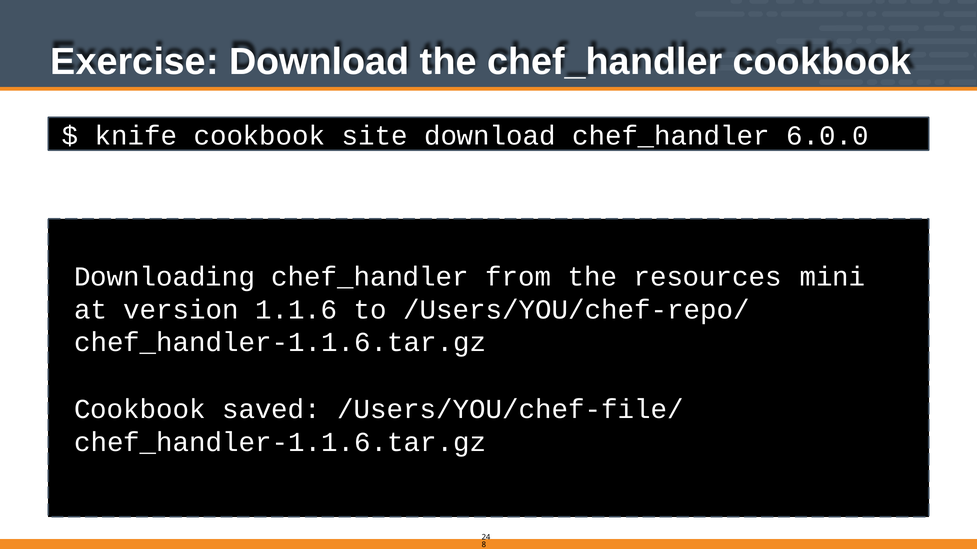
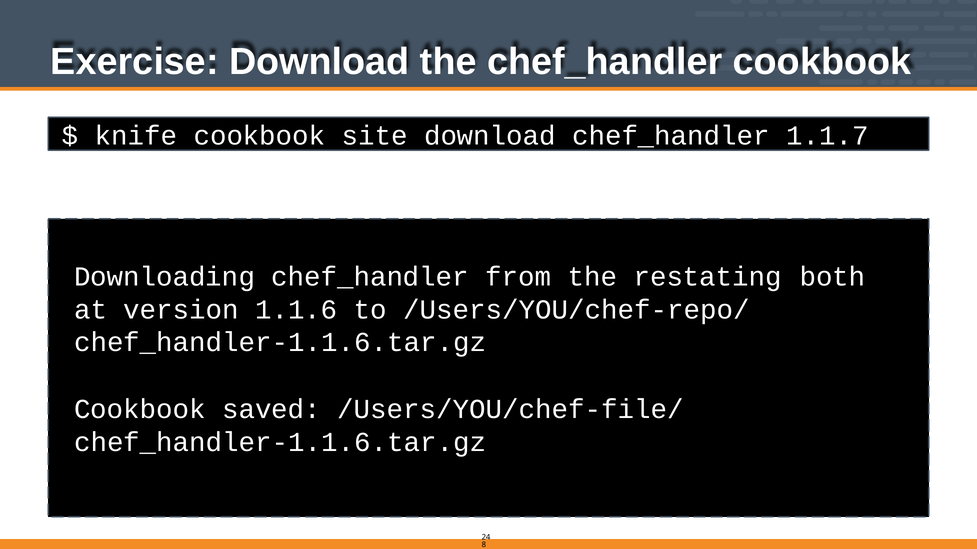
6.0.0: 6.0.0 -> 1.1.7 (827, 136)
resources: resources -> restating (708, 277)
mini: mini -> both (832, 277)
